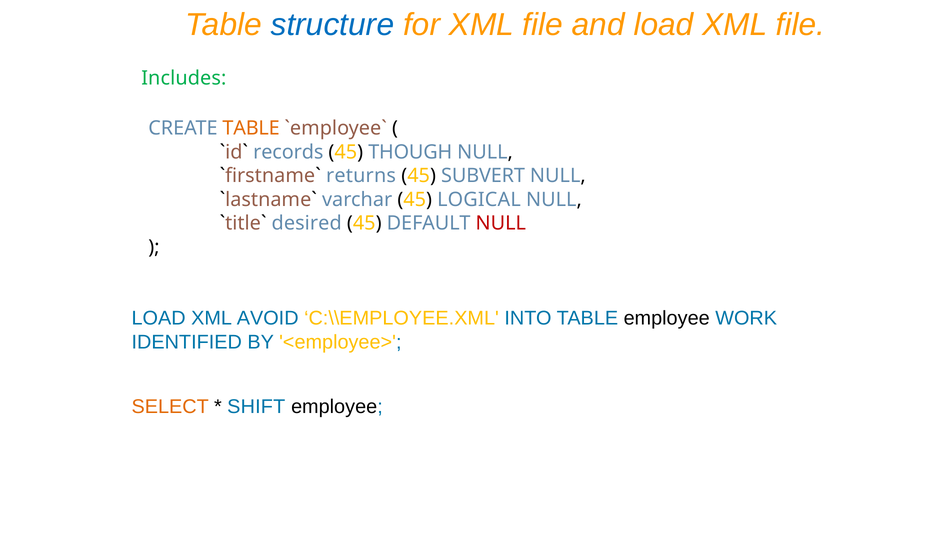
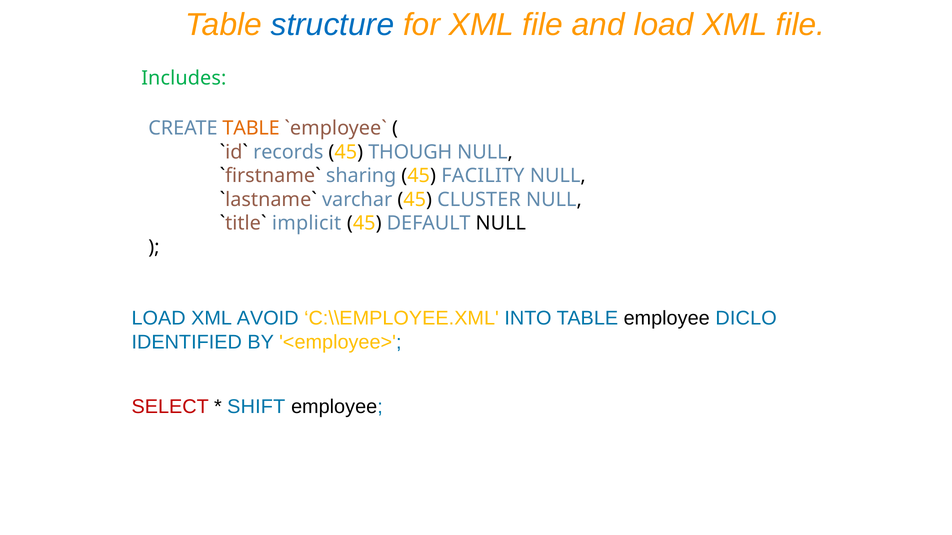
returns: returns -> sharing (361, 176)
SUBVERT: SUBVERT -> FACILITY (483, 176)
LOGICAL: LOGICAL -> CLUSTER (479, 200)
desired: desired -> implicit (307, 224)
NULL colour: red -> black (501, 224)
WORK: WORK -> DICLO (746, 319)
SELECT colour: orange -> red (170, 407)
